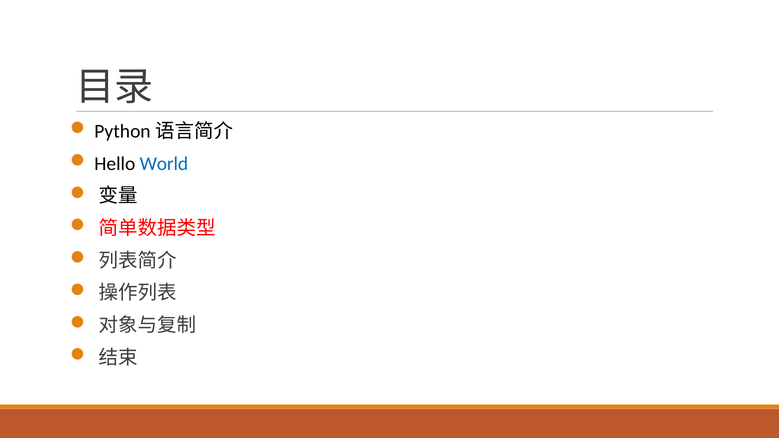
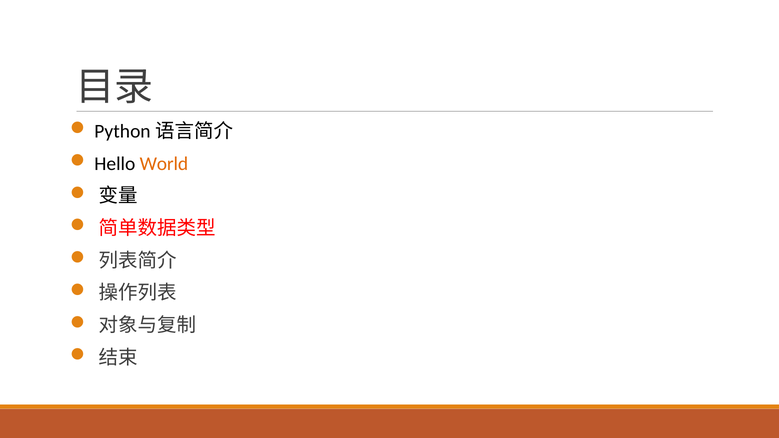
World colour: blue -> orange (164, 164)
